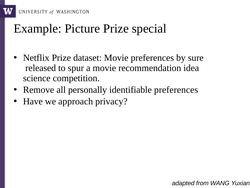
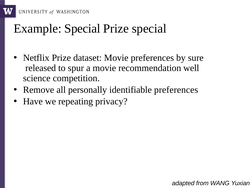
Example Picture: Picture -> Special (82, 28)
idea: idea -> well (191, 68)
approach: approach -> repeating (76, 101)
